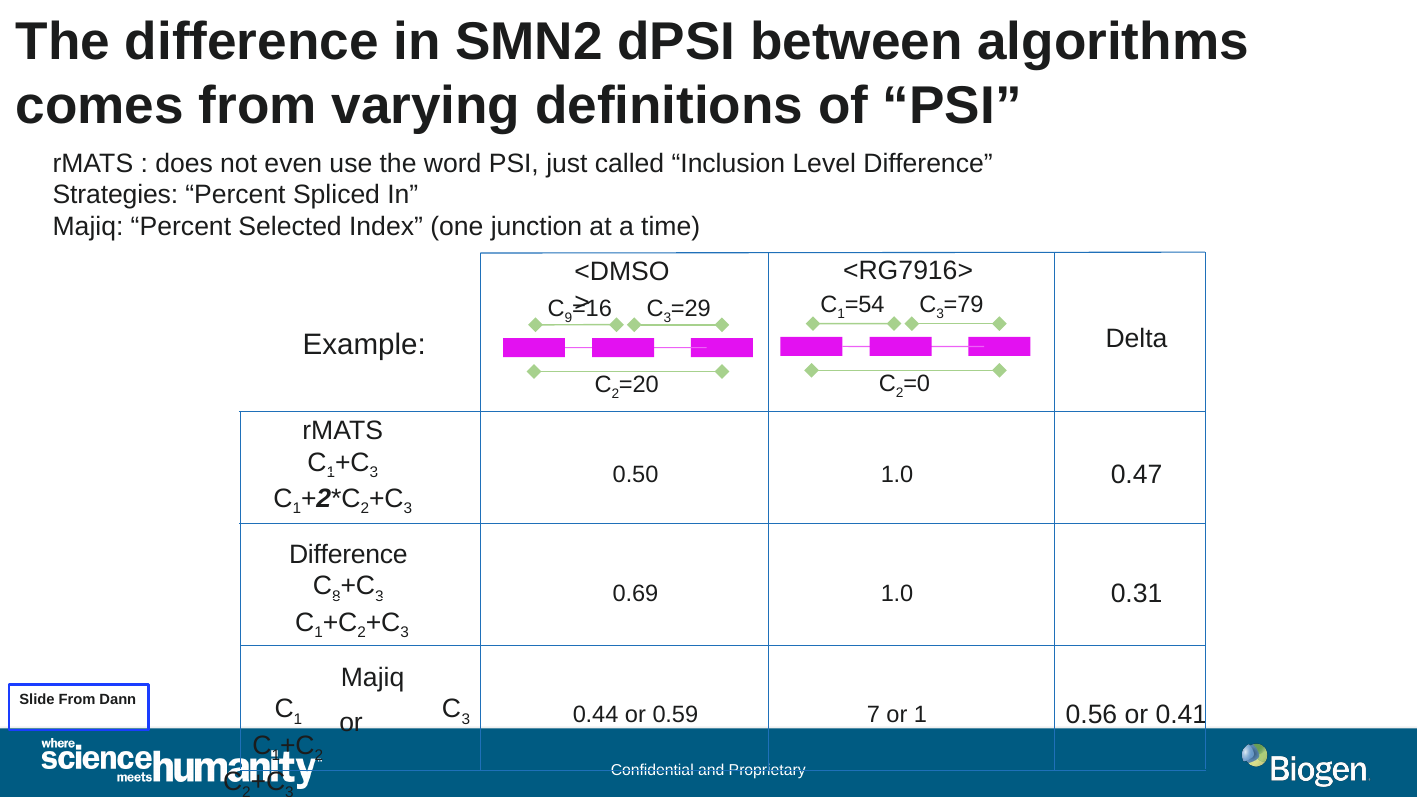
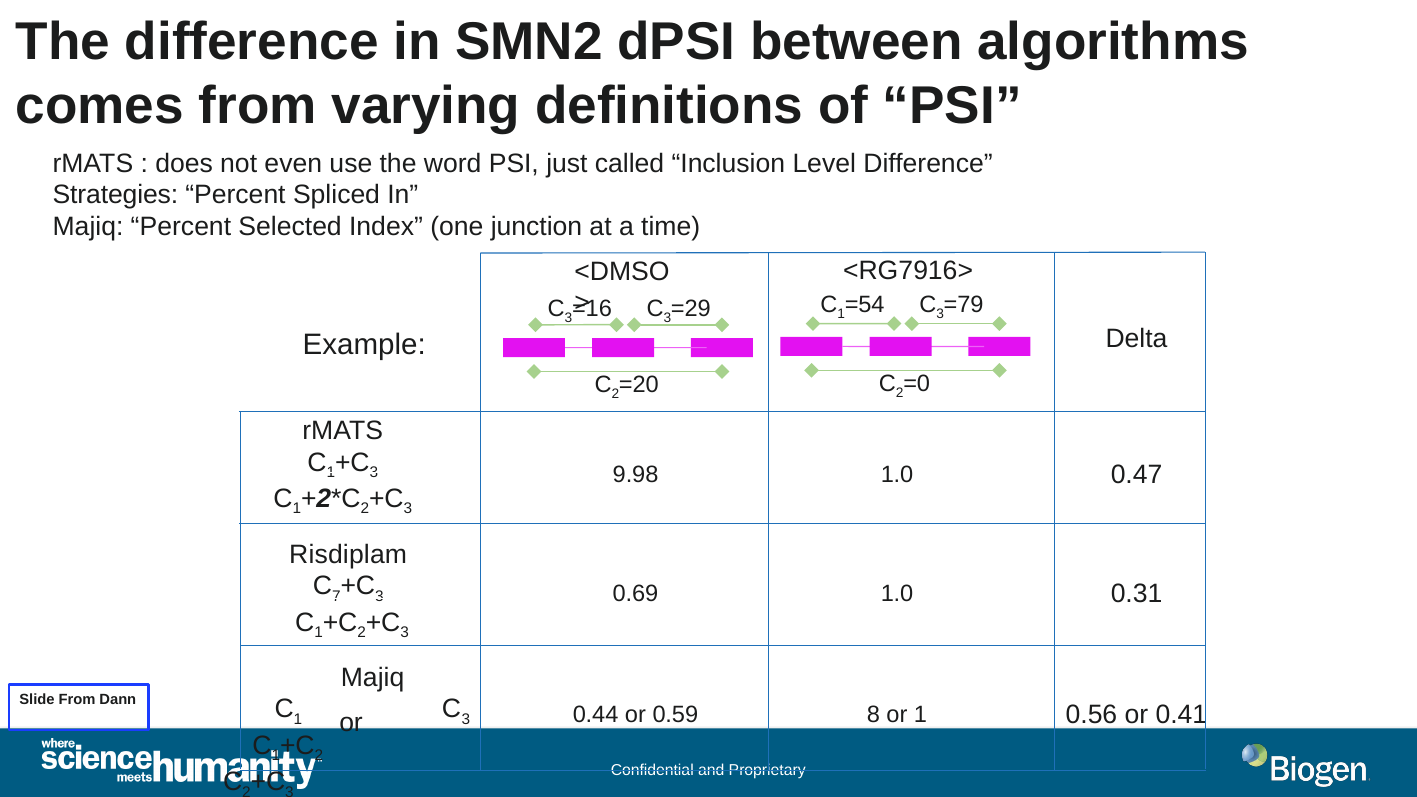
9: 9 -> 3 (568, 318)
0.50: 0.50 -> 9.98 (636, 475)
Difference: Difference -> Risdiplam (348, 554)
8: 8 -> 7 (336, 596)
7: 7 -> 8 (874, 715)
